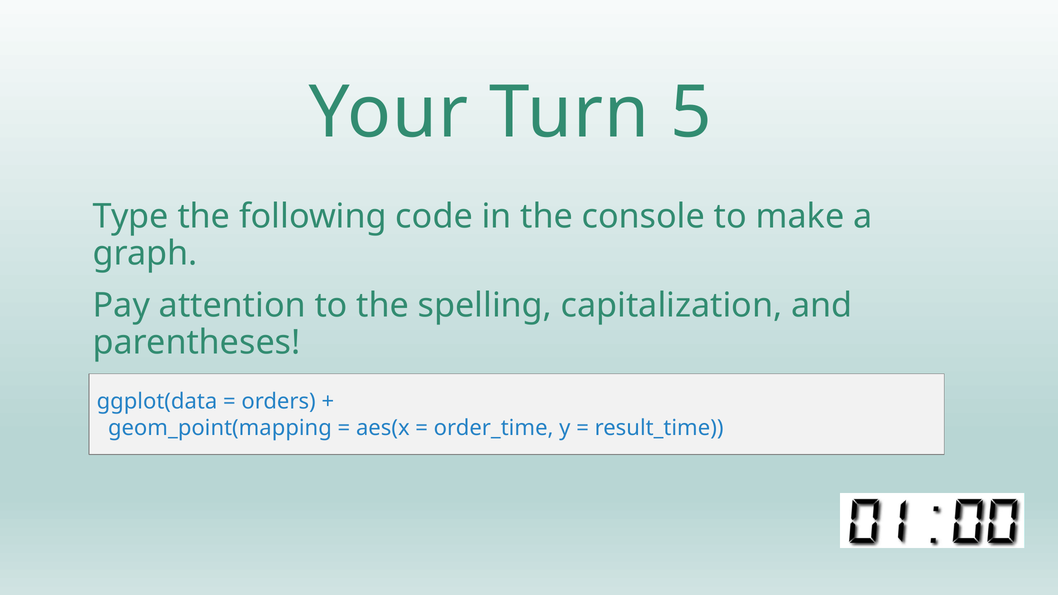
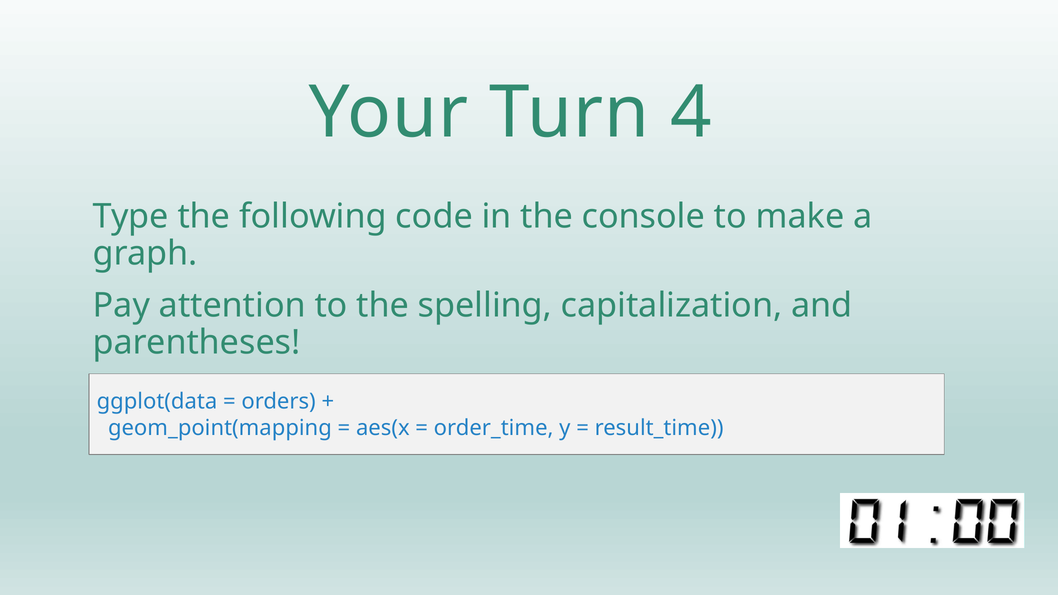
5: 5 -> 4 (691, 113)
